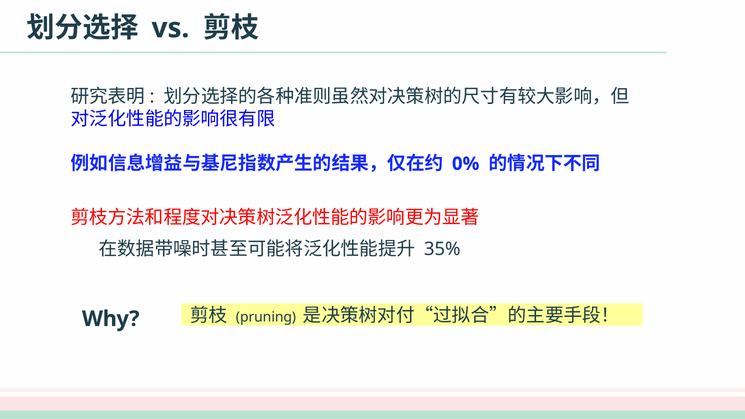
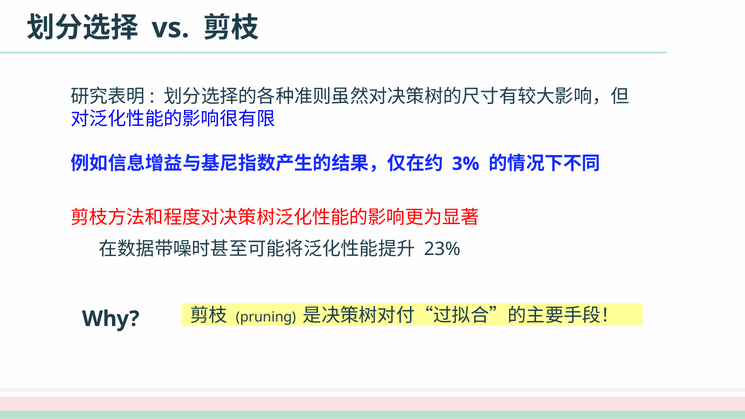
0%: 0% -> 3% (466, 164)
35%: 35% -> 23% (442, 249)
